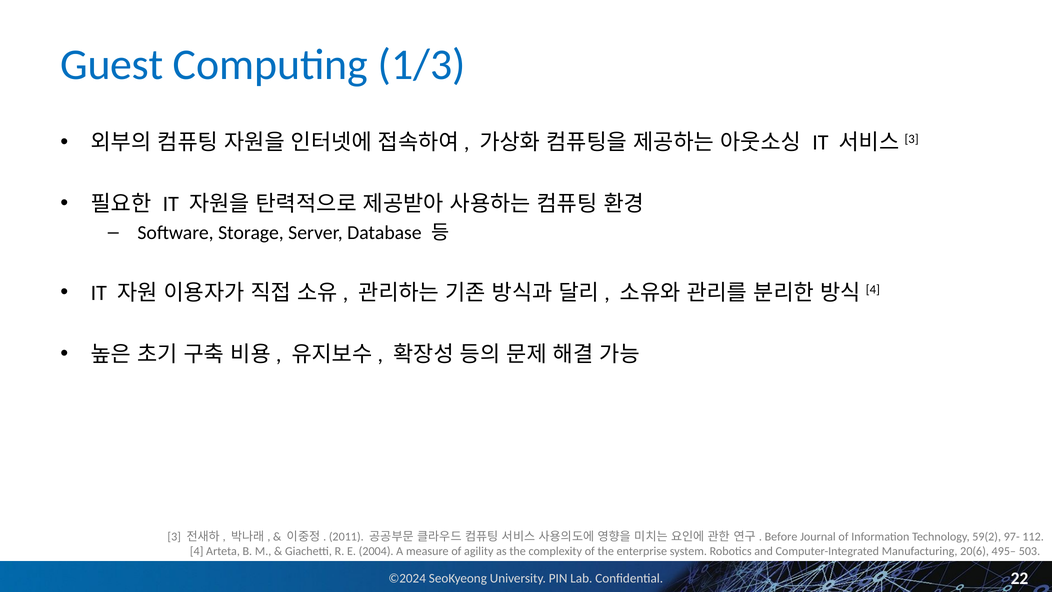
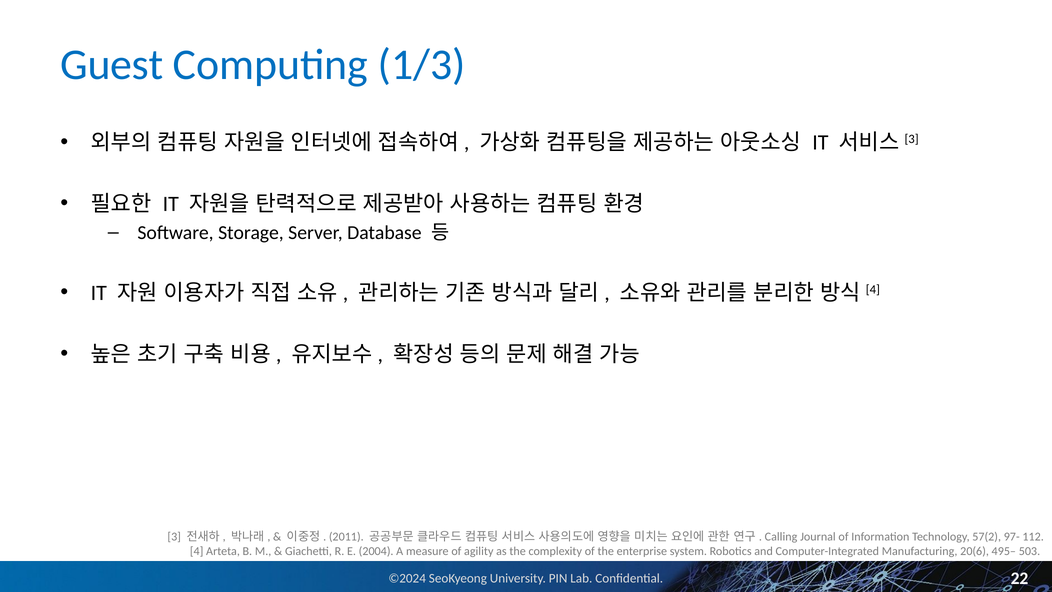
Before: Before -> Calling (781, 537)
59(2: 59(2 -> 57(2 (987, 537)
